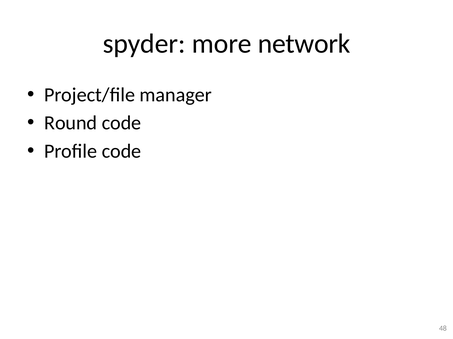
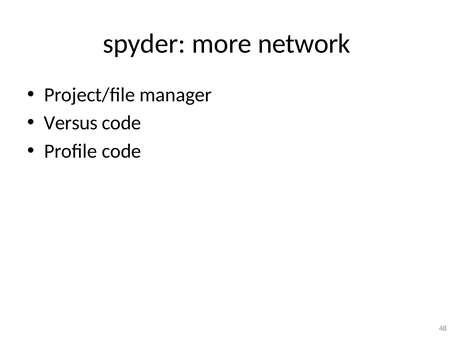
Round: Round -> Versus (71, 123)
